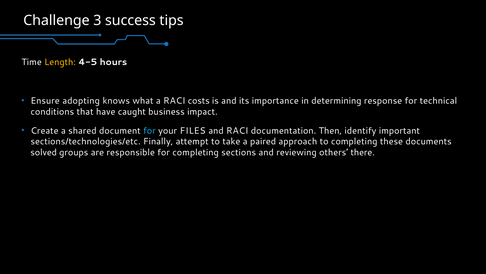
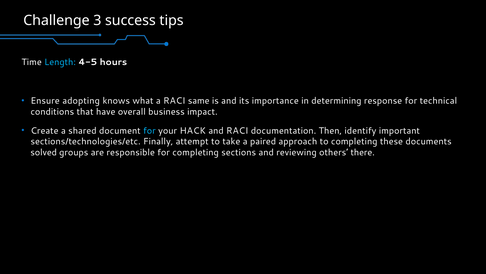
Length colour: yellow -> light blue (60, 62)
costs: costs -> same (199, 101)
caught: caught -> overall (132, 112)
FILES: FILES -> HACK (193, 130)
